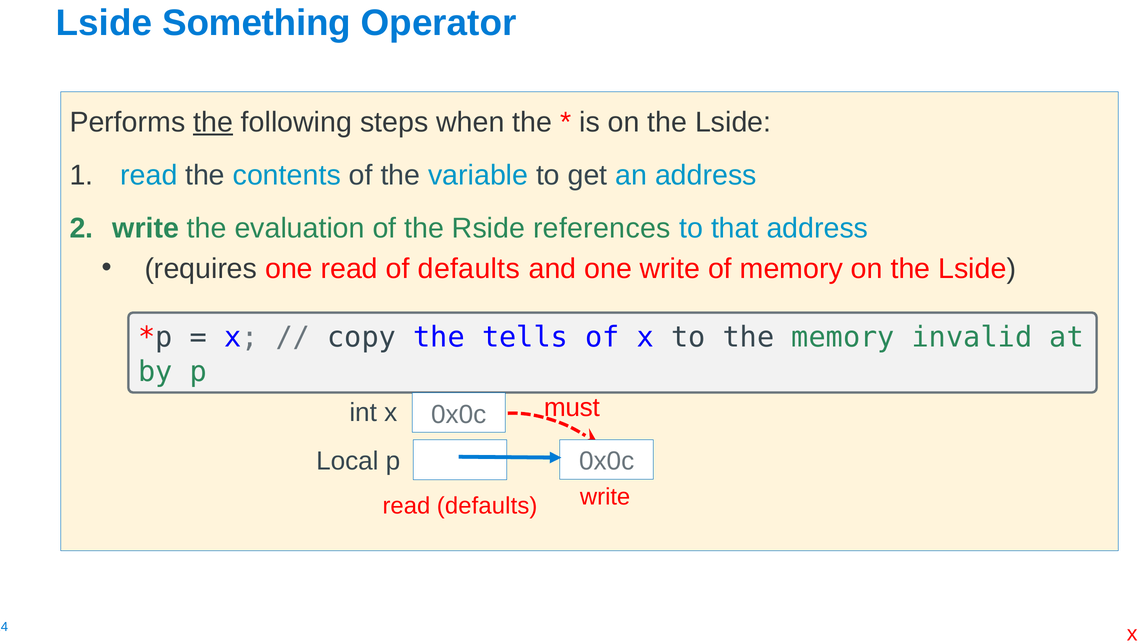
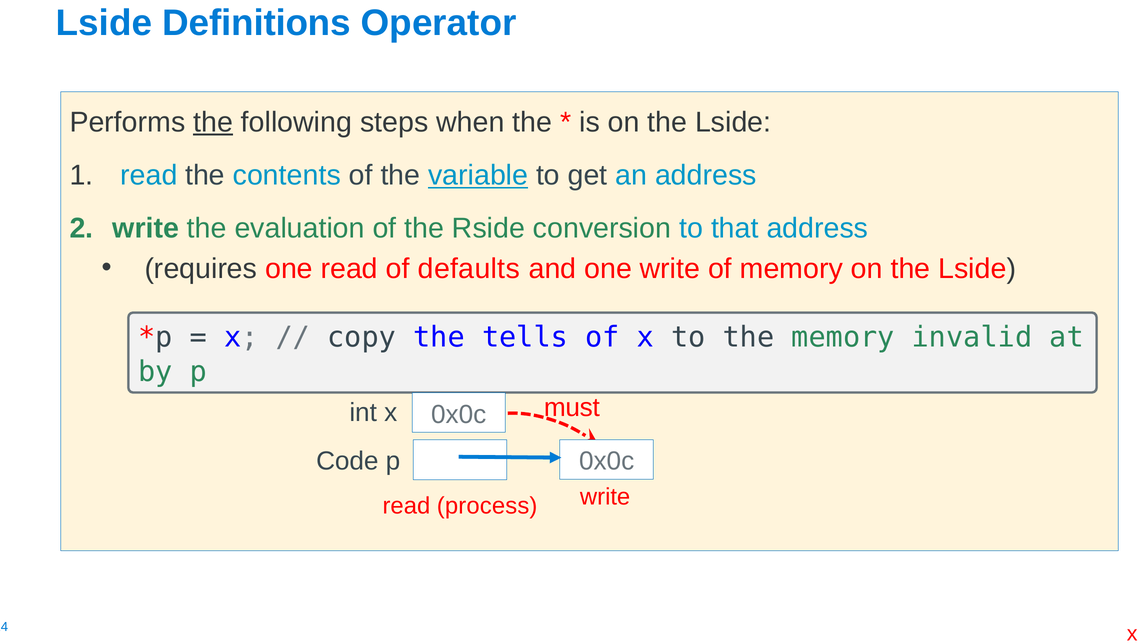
Something: Something -> Definitions (257, 23)
variable underline: none -> present (478, 175)
references: references -> conversion (602, 228)
Local: Local -> Code (347, 461)
read defaults: defaults -> process (487, 506)
